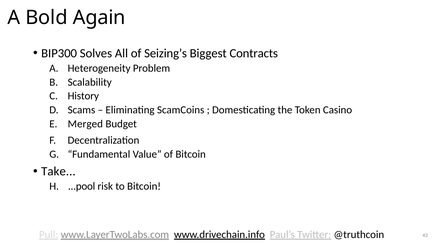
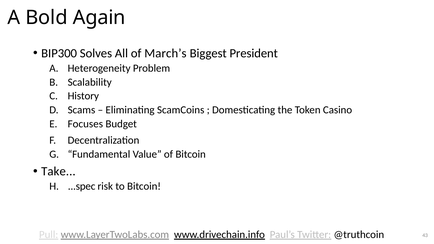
Seizing’s: Seizing’s -> March’s (165, 53)
Contracts: Contracts -> President (254, 53)
Merged: Merged -> Focuses (85, 124)
...pool: ...pool -> ...spec (82, 186)
